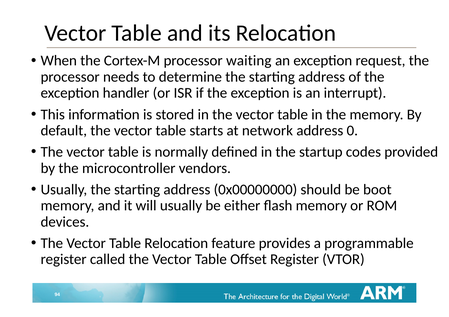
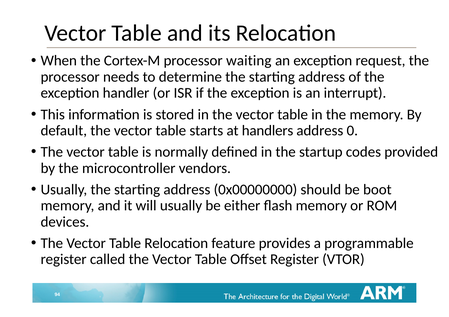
network: network -> handlers (268, 131)
